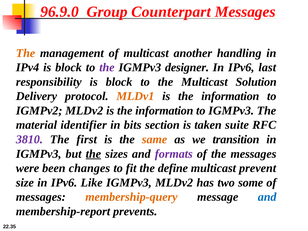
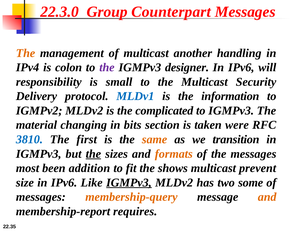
96.9.0: 96.9.0 -> 22.3.0 (60, 12)
IPv4 is block: block -> colon (69, 68)
last: last -> will (267, 68)
responsibility is block: block -> small (119, 82)
Solution: Solution -> Security (256, 82)
MLDv1 colour: orange -> blue (135, 96)
MLDv2 is the information: information -> complicated (164, 111)
identifier: identifier -> changing (84, 125)
suite: suite -> were (237, 125)
3810 colour: purple -> blue (29, 139)
formats colour: purple -> orange (174, 154)
were: were -> most (28, 168)
changes: changes -> addition (89, 168)
define: define -> shows (173, 168)
IGMPv3 underline: none -> present (129, 183)
and colour: blue -> orange (267, 197)
prevents: prevents -> requires (135, 211)
